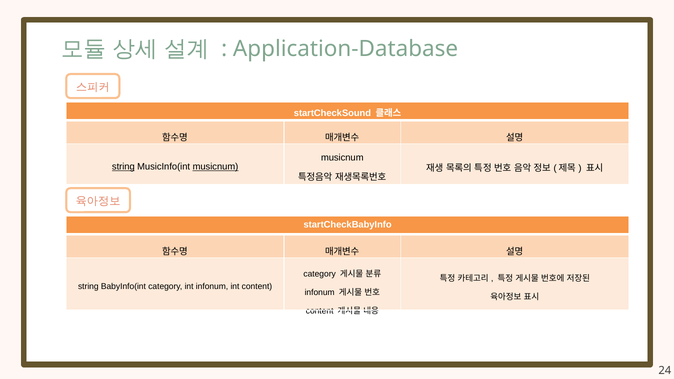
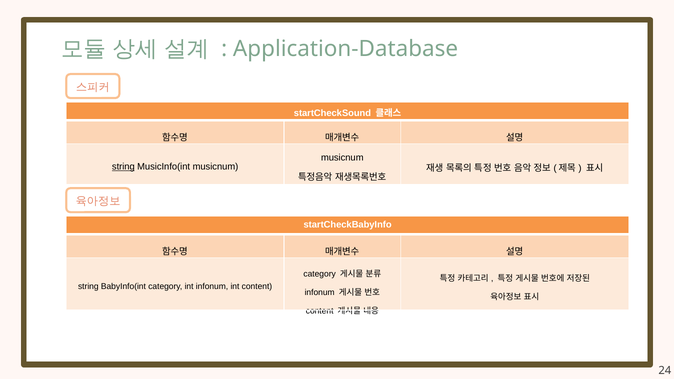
musicnum underline: present -> none (215, 167)
